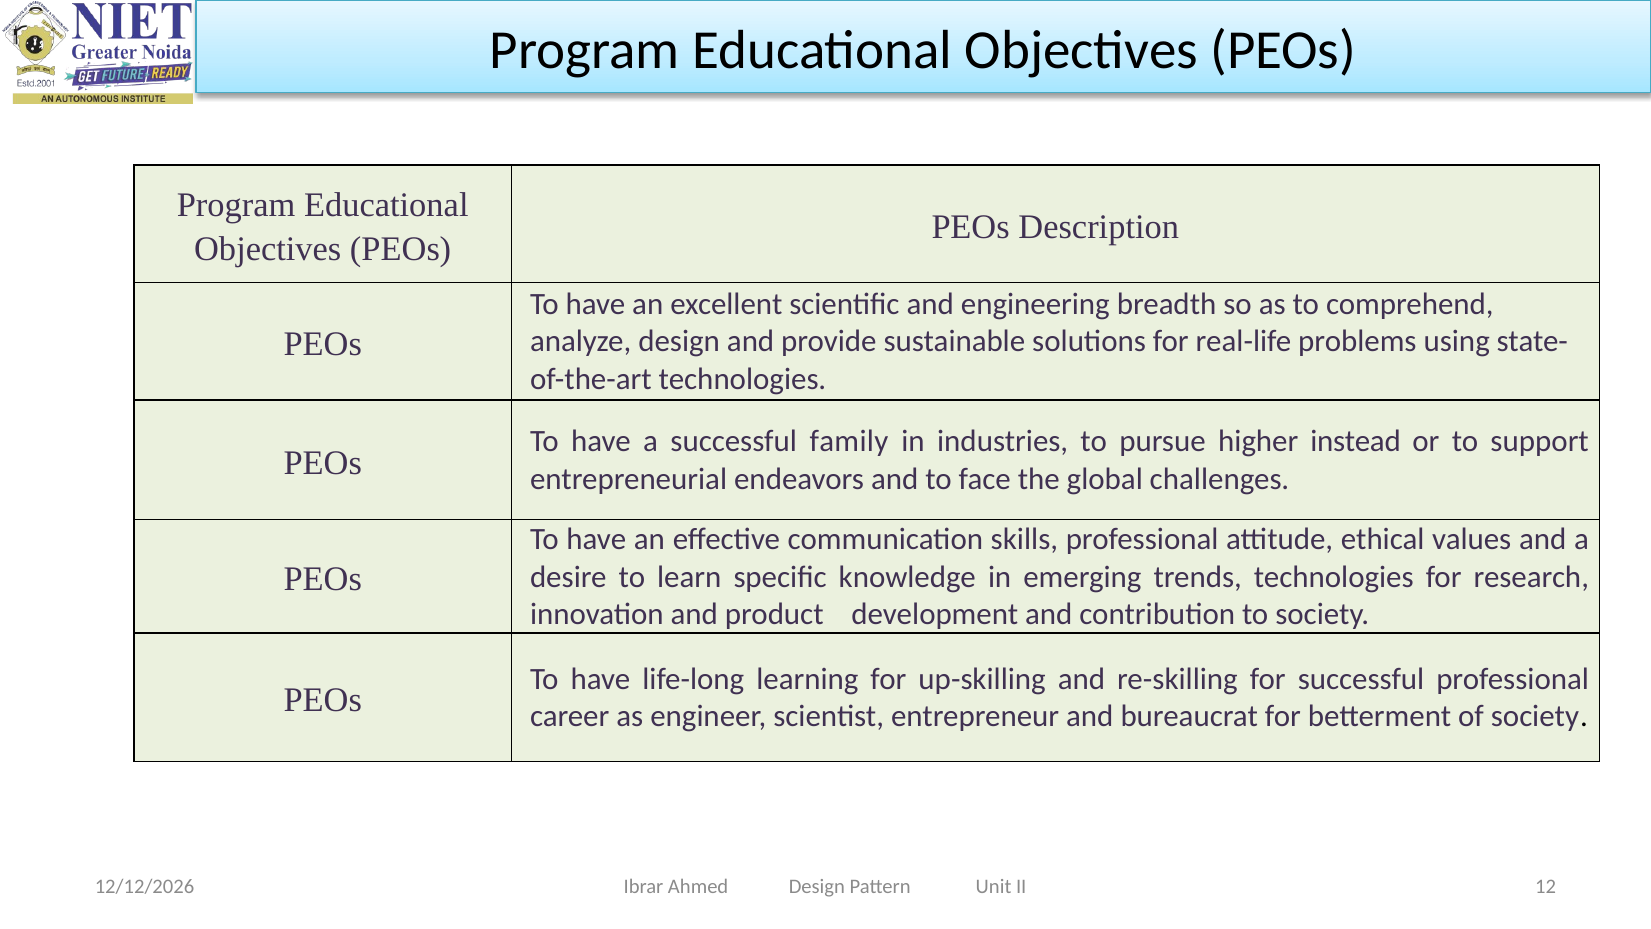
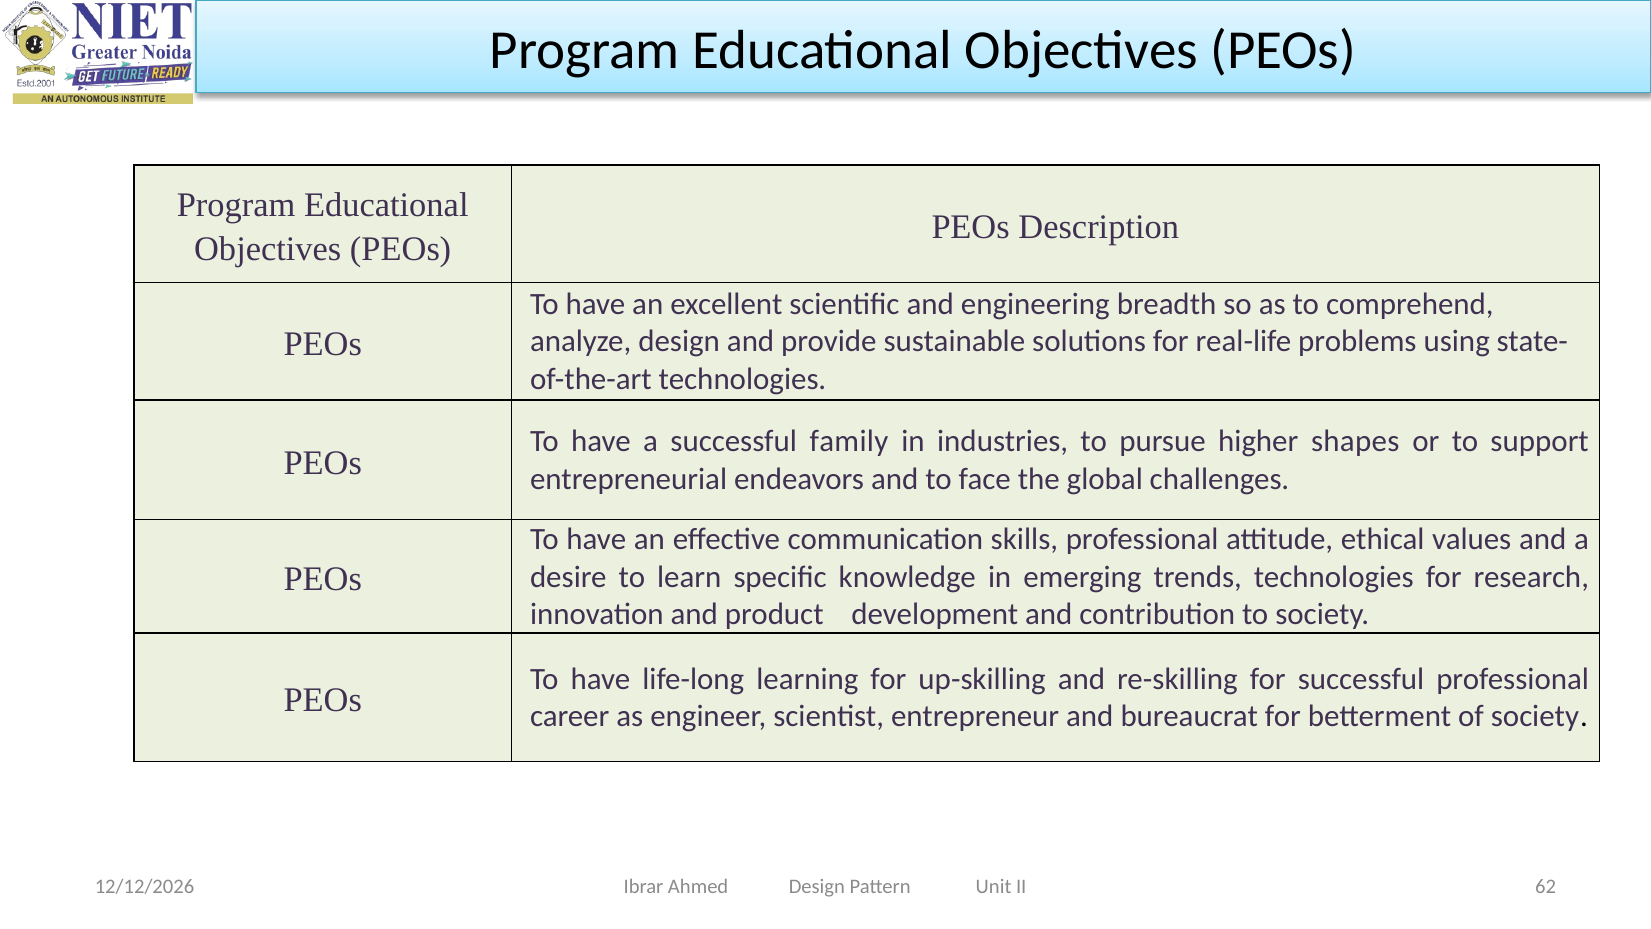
instead: instead -> shapes (1355, 441)
12: 12 -> 62 (1546, 887)
